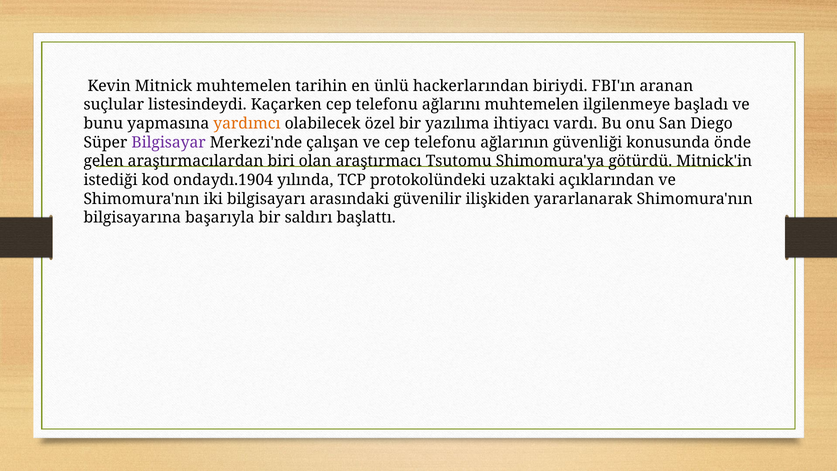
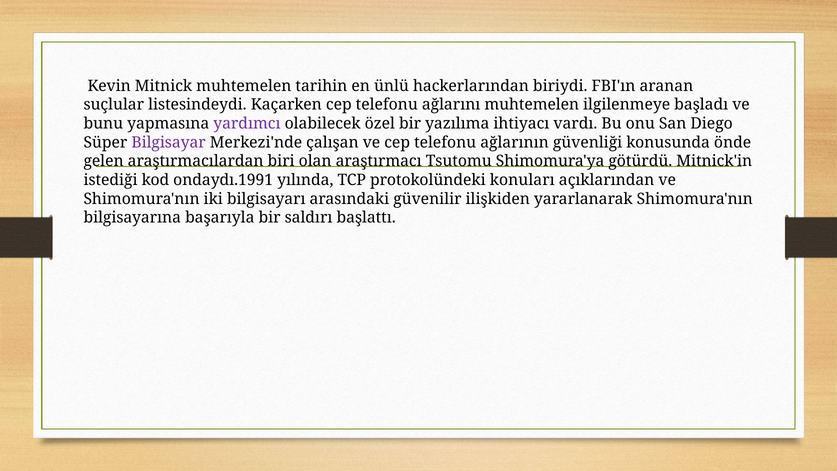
yardımcı colour: orange -> purple (247, 124)
ondaydı.1904: ondaydı.1904 -> ondaydı.1991 (223, 180)
uzaktaki: uzaktaki -> konuları (522, 180)
